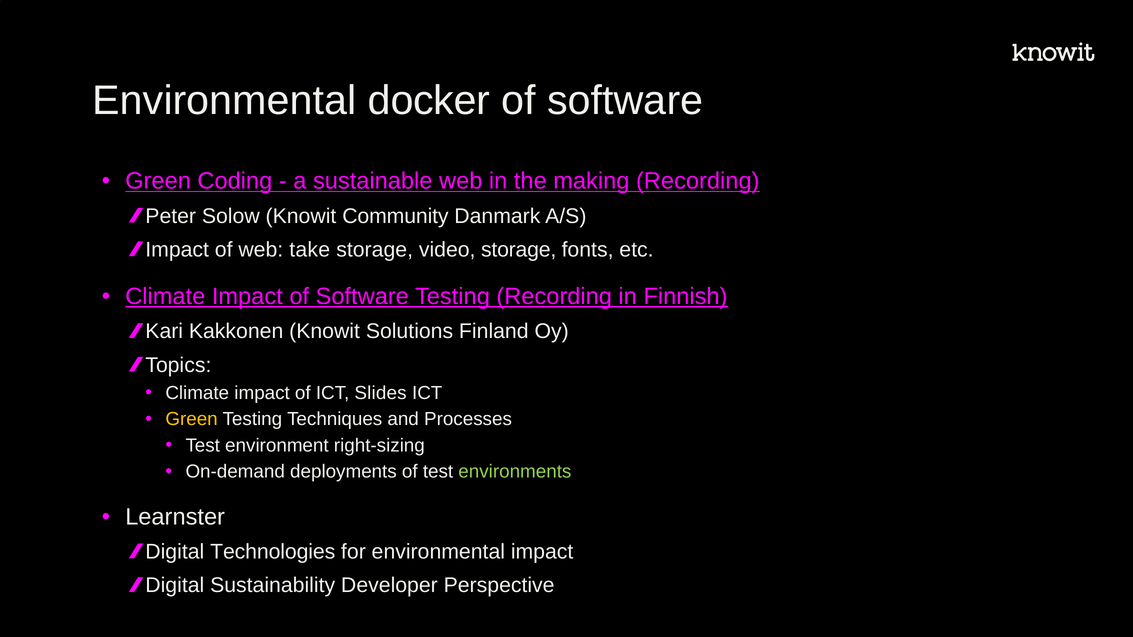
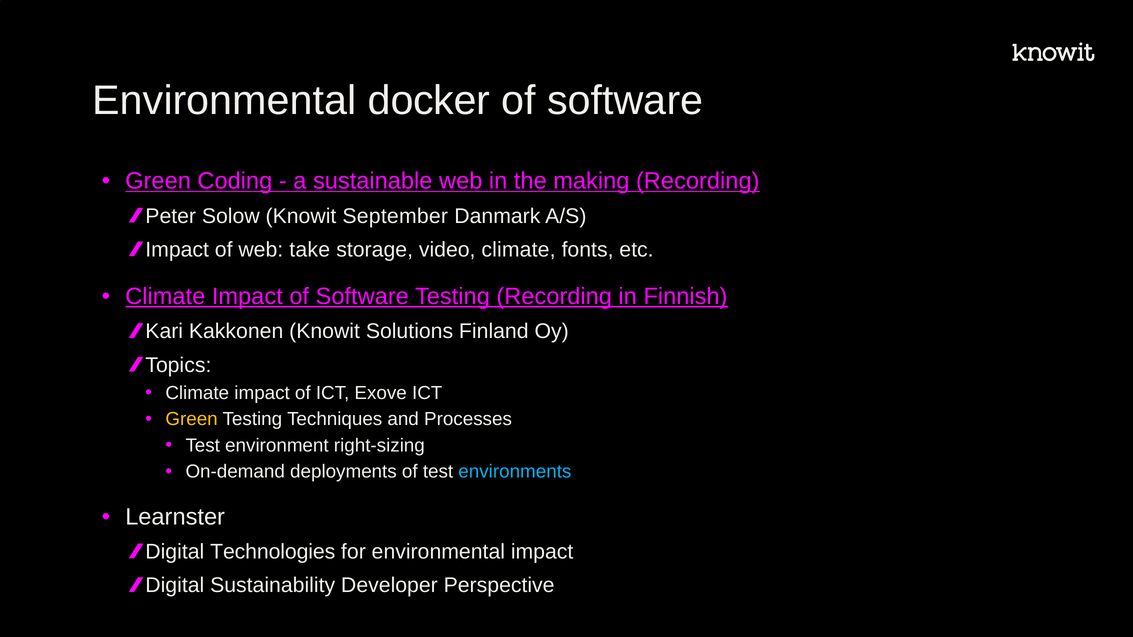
Community: Community -> September (395, 216)
video storage: storage -> climate (518, 250)
Slides: Slides -> Exove (381, 393)
environments colour: light green -> light blue (515, 472)
